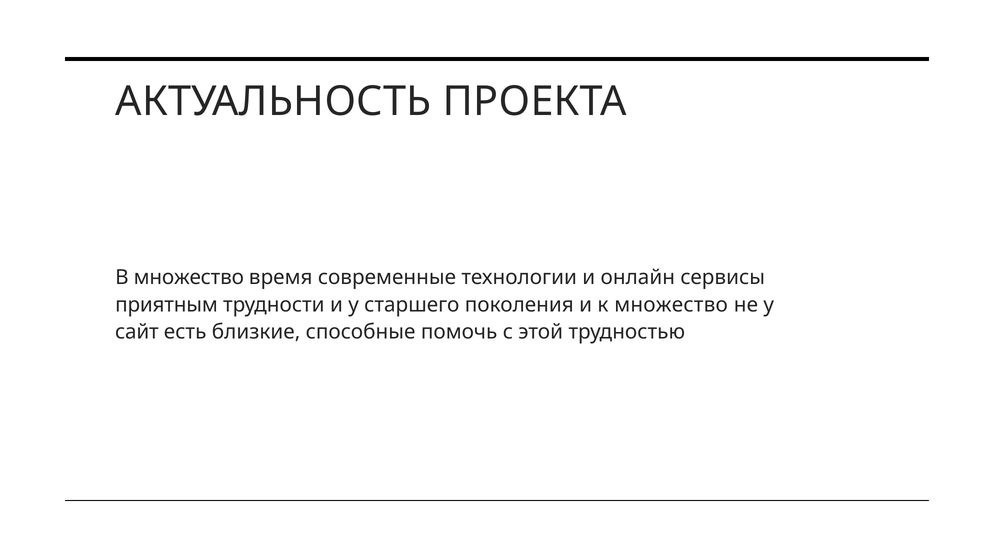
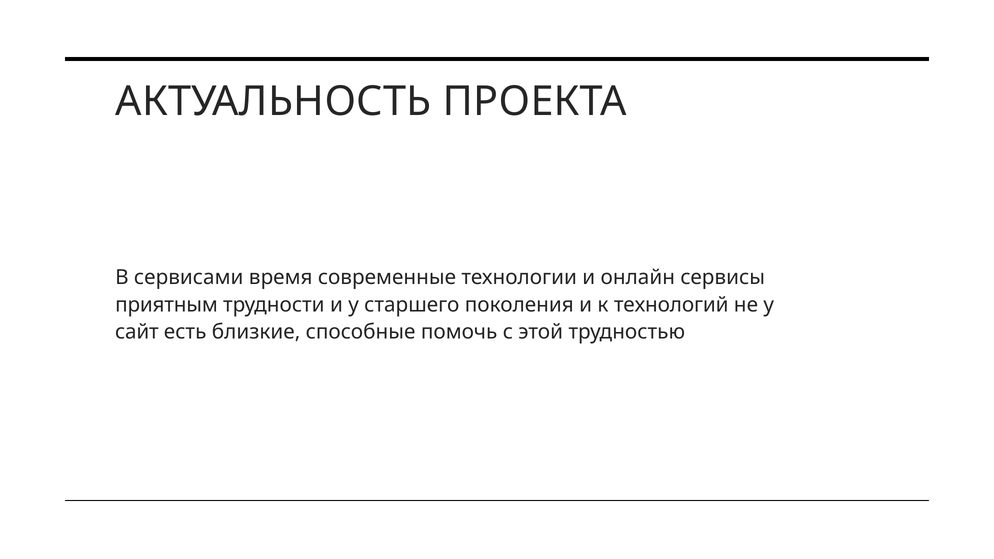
В множество: множество -> сервисами (189, 277)
к множество: множество -> технологий (671, 305)
